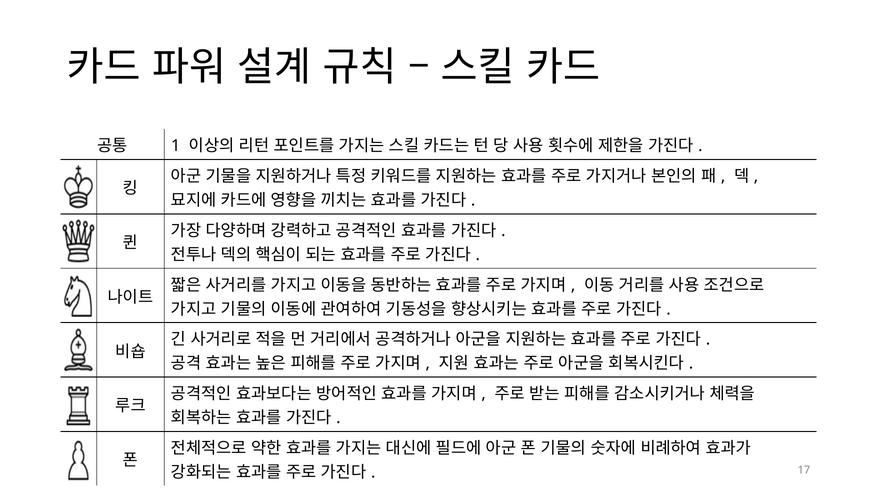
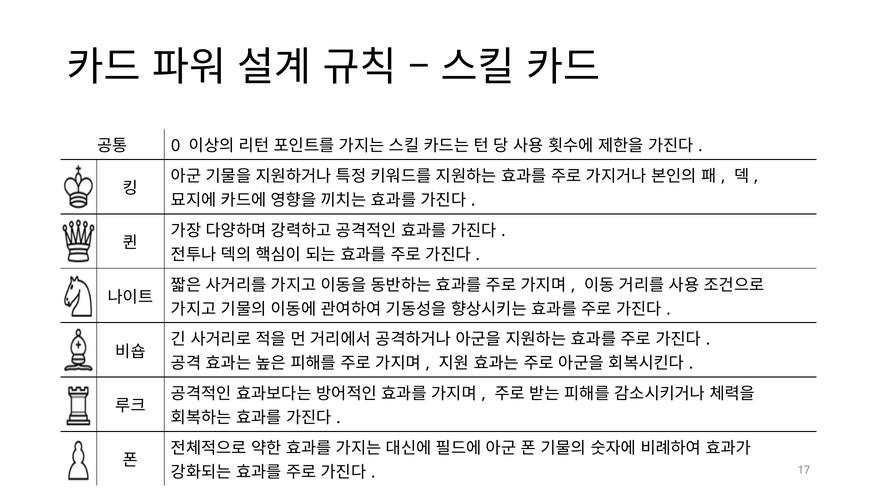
1: 1 -> 0 (176, 146)
